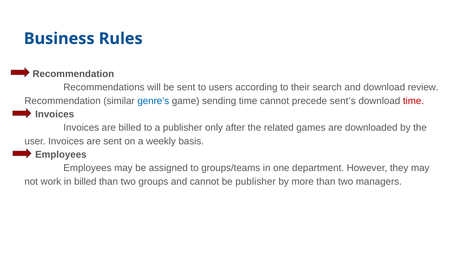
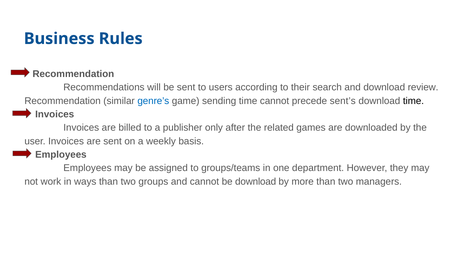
time colour: red -> black (413, 101)
in billed: billed -> ways (85, 181)
be publisher: publisher -> download (256, 181)
